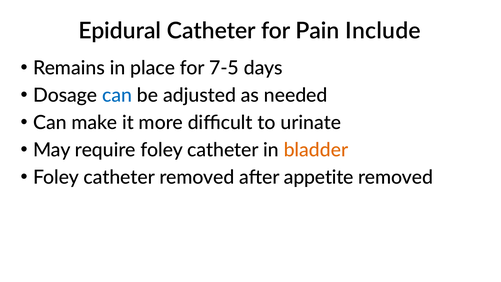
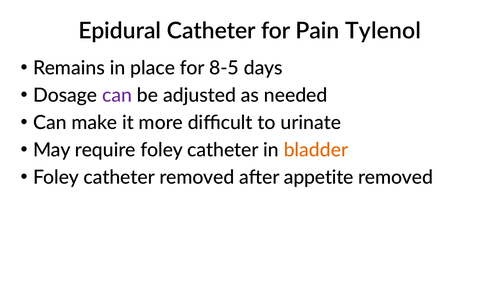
Include: Include -> Tylenol (383, 31)
7-5: 7-5 -> 8-5 (224, 68)
can colour: blue -> purple (117, 95)
